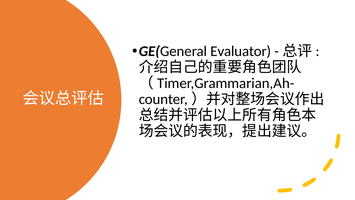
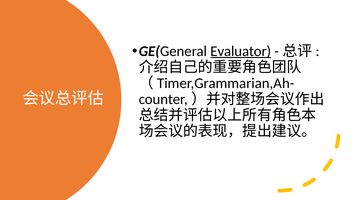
Evaluator underline: none -> present (241, 51)
